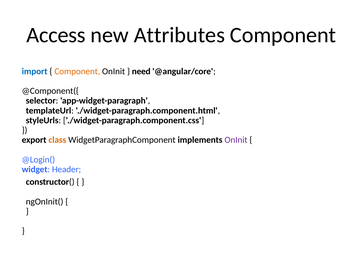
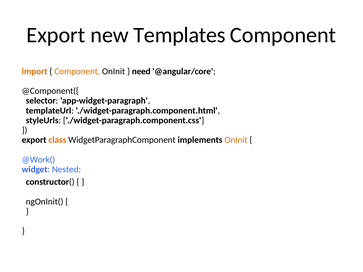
Access: Access -> Export (56, 35)
Attributes: Attributes -> Templates (180, 35)
import colour: blue -> orange (35, 71)
OnInit colour: purple -> orange (236, 140)
@Login(: @Login( -> @Work( (38, 160)
Header: Header -> Nested (66, 169)
